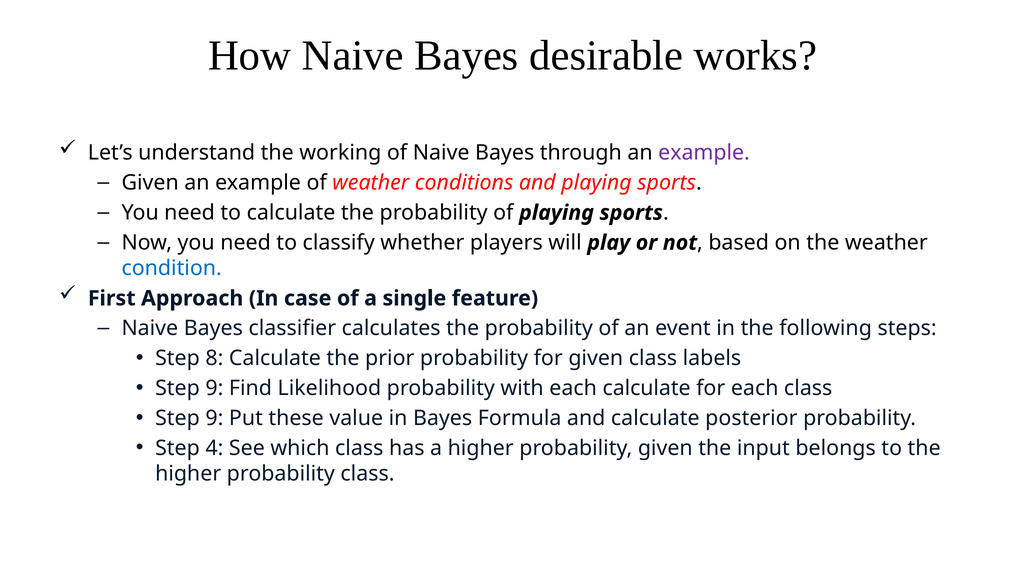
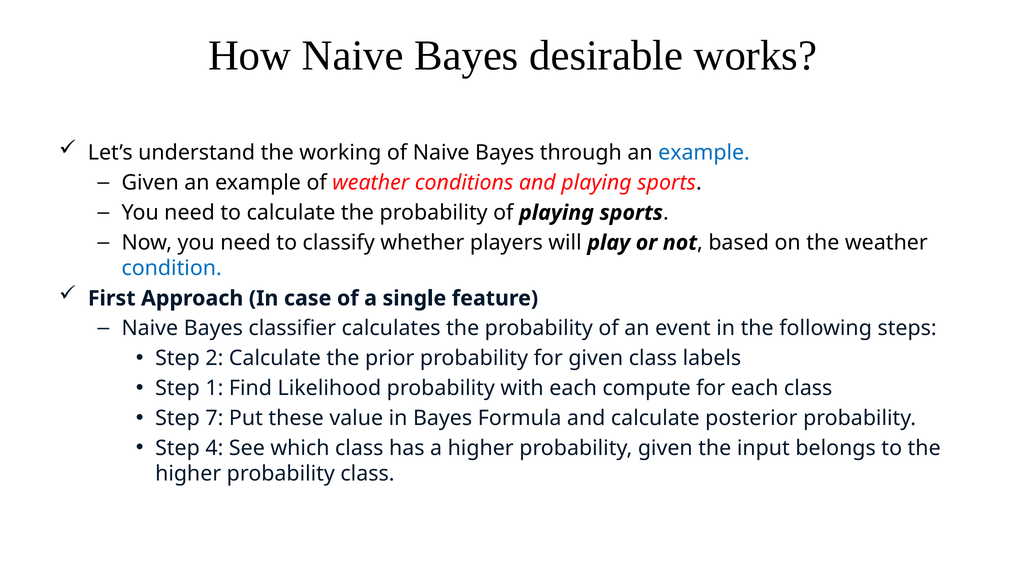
example colour: purple -> blue (704, 153)
8: 8 -> 2 (214, 358)
9: 9 -> 1 (214, 388)
each calculate: calculate -> compute (647, 388)
9: 9 -> 7 (214, 418)
